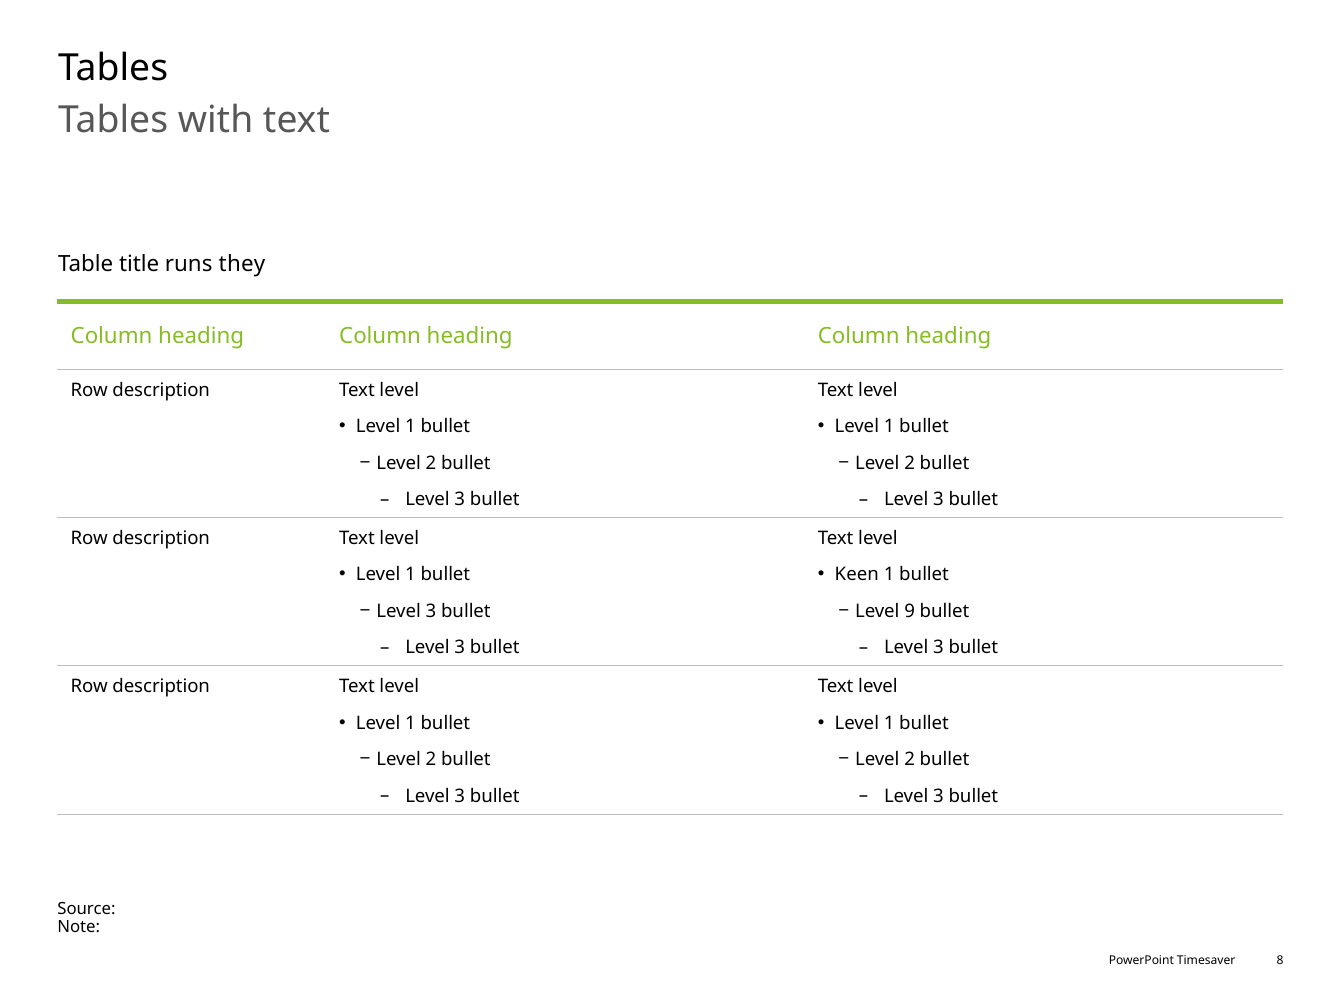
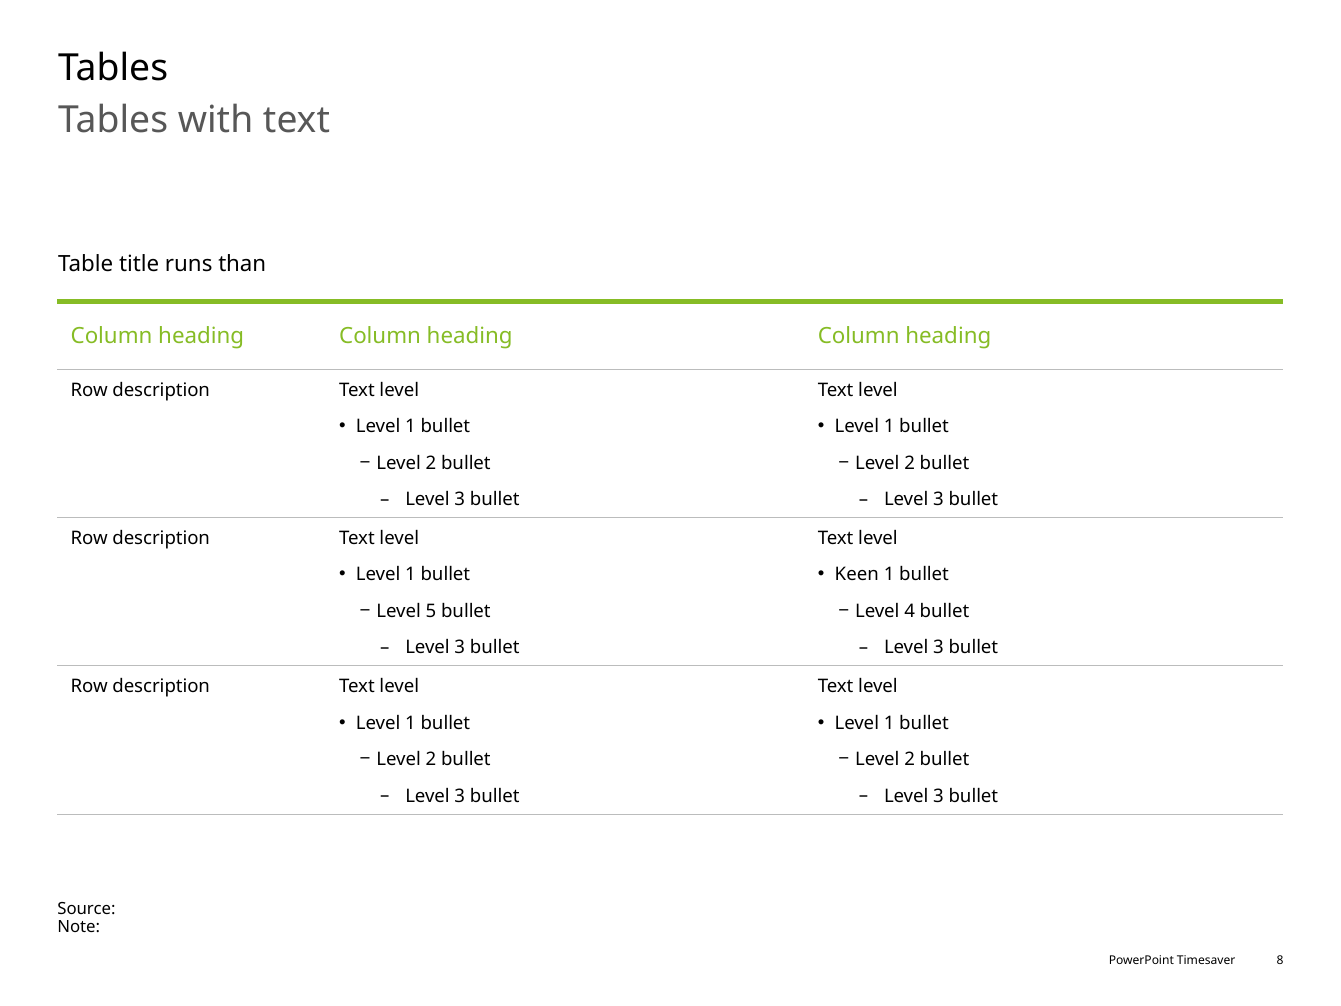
they: they -> than (242, 264)
3: 3 -> 5 (431, 611)
9: 9 -> 4 (910, 611)
